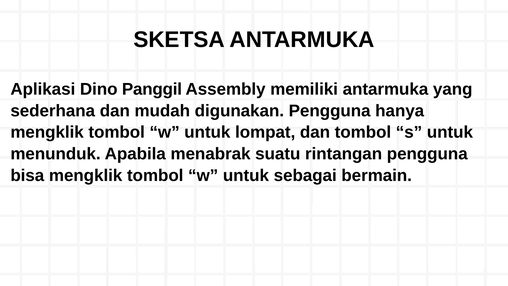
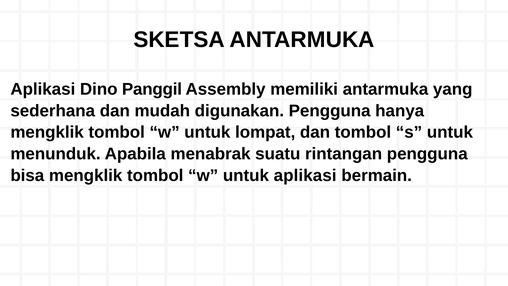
untuk sebagai: sebagai -> aplikasi (305, 175)
